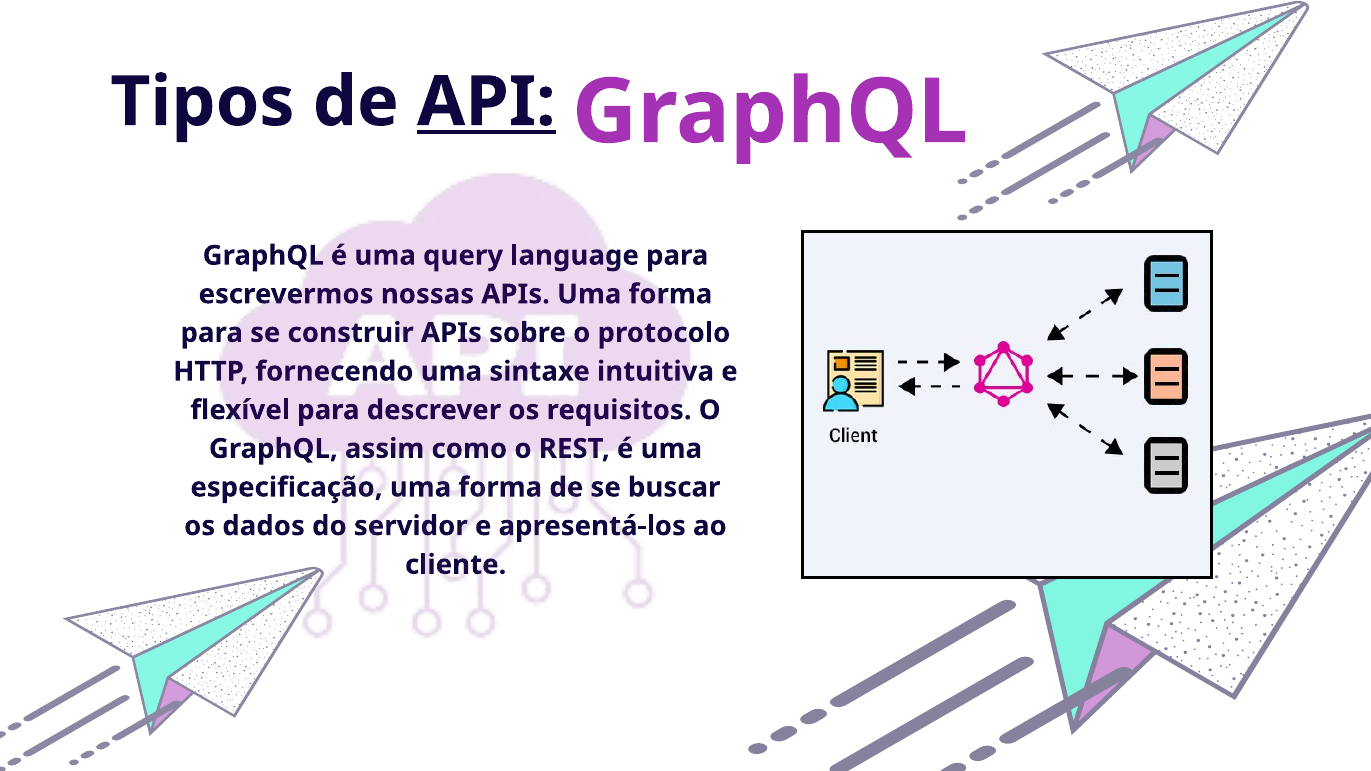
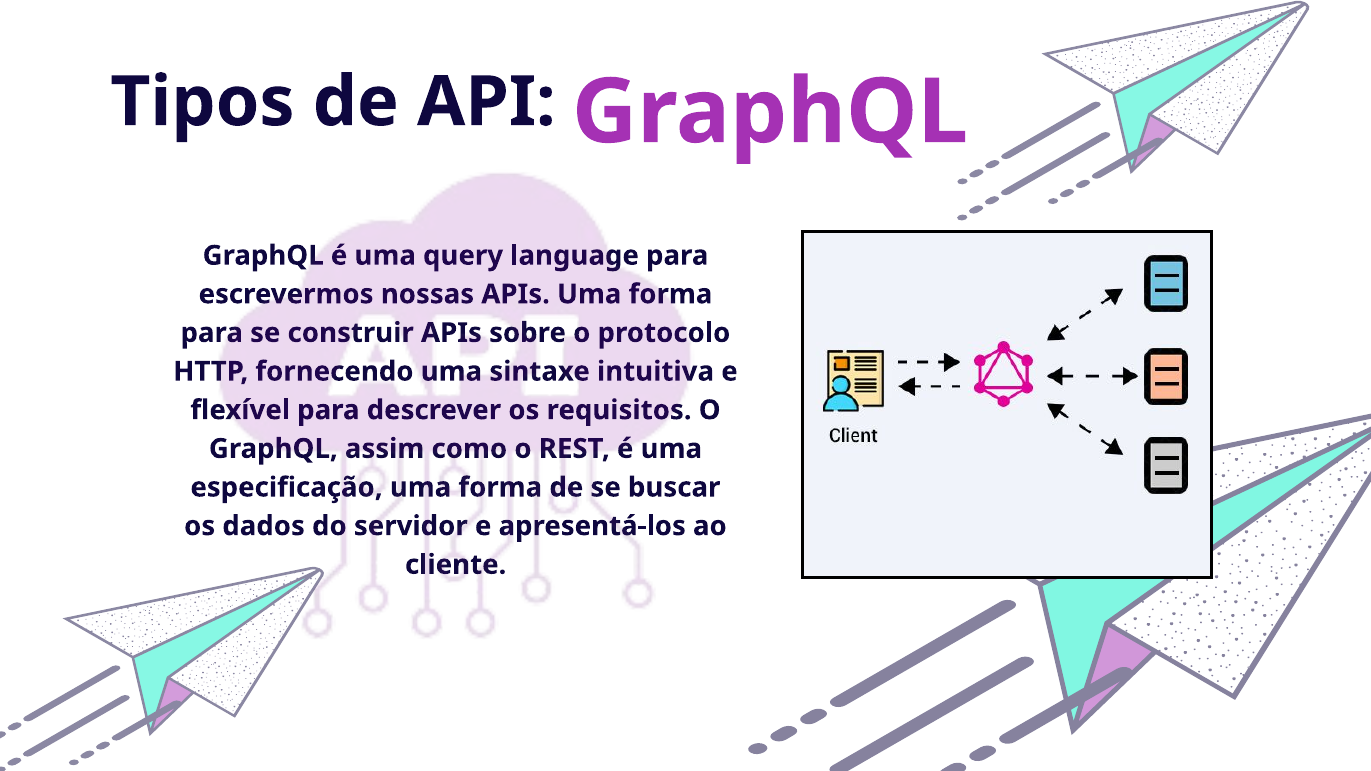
API underline: present -> none (486, 102)
